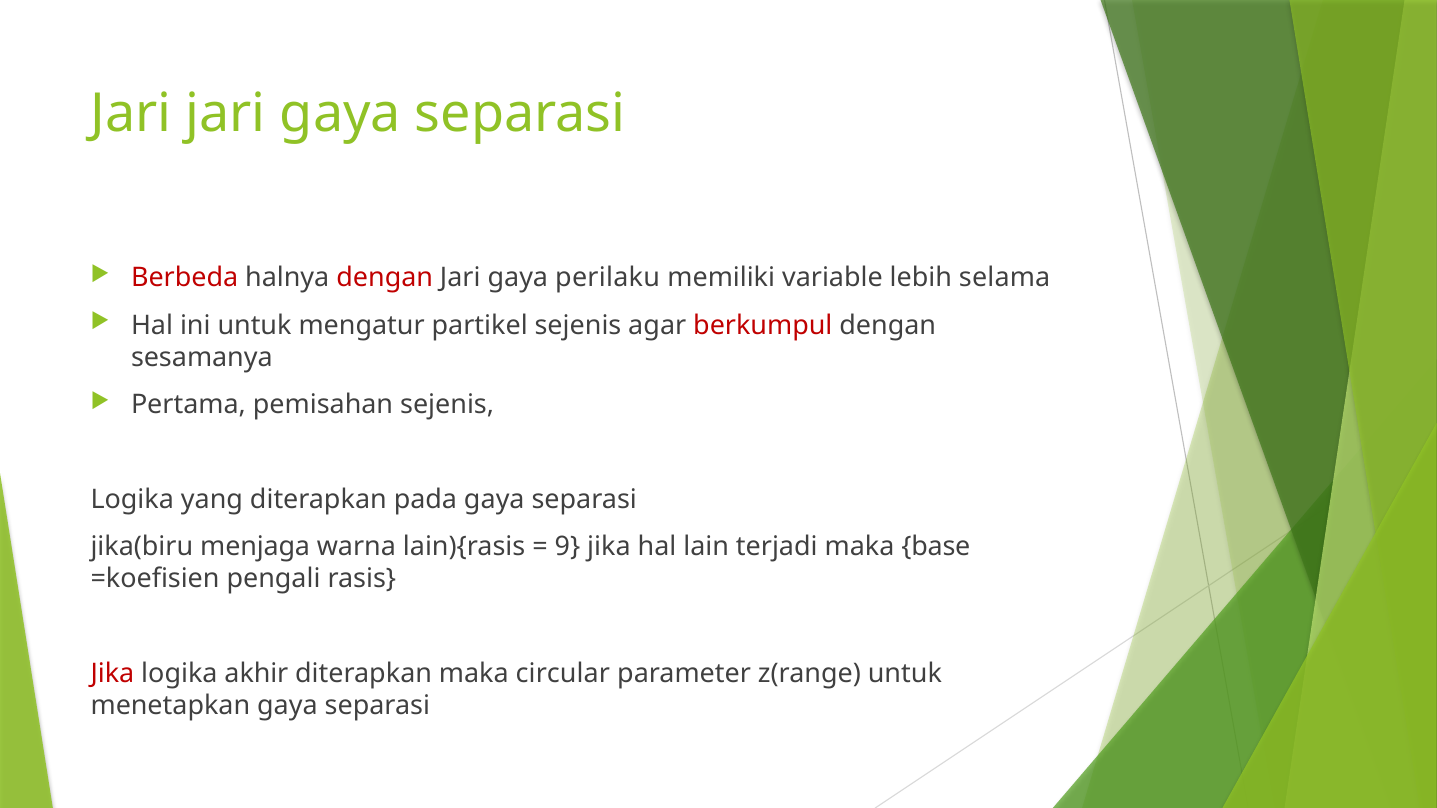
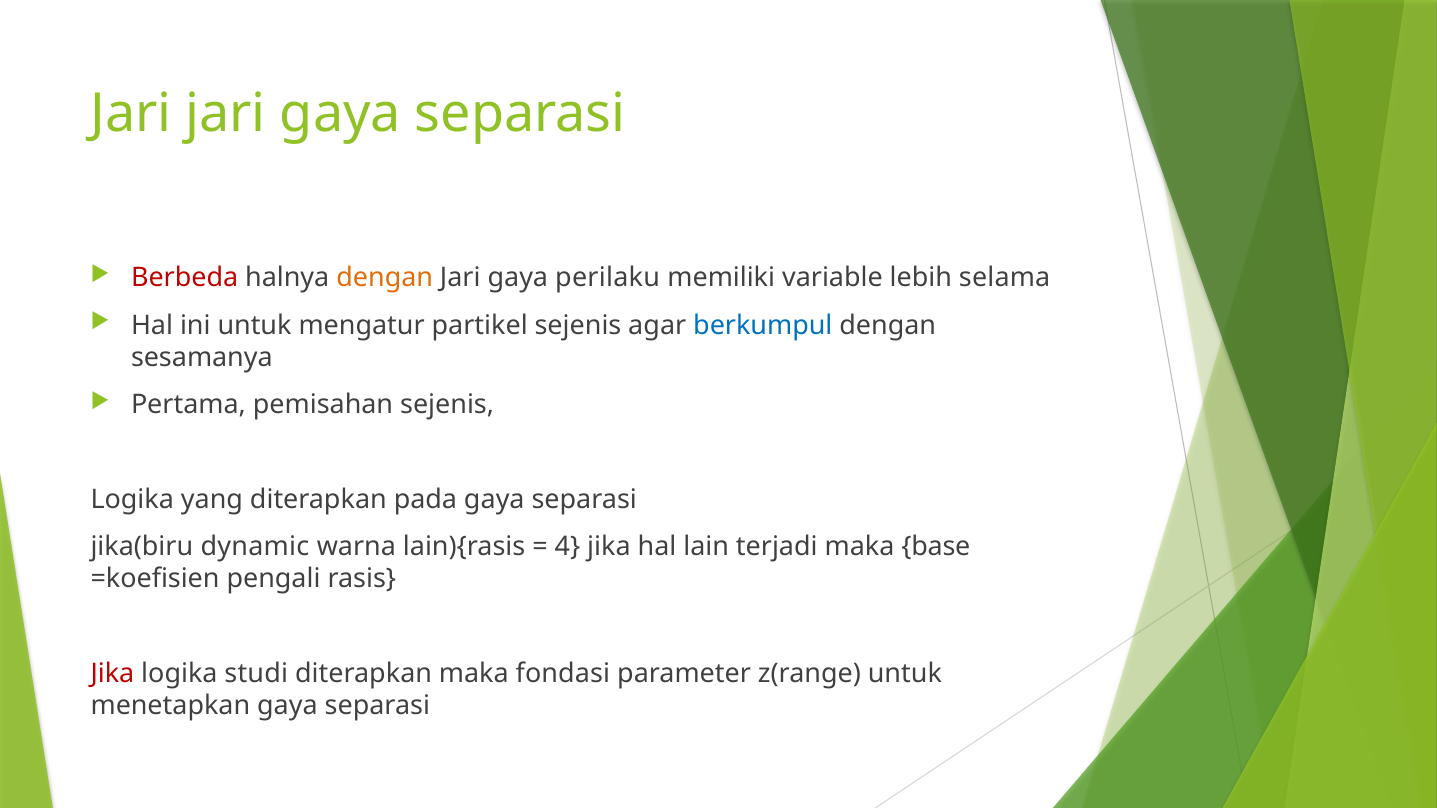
dengan colour: red -> orange (385, 278)
berkumpul colour: red -> blue (763, 325)
menjaga: menjaga -> dynamic (255, 547)
9: 9 -> 4 (568, 547)
akhir: akhir -> studi (256, 674)
circular: circular -> fondasi (563, 674)
